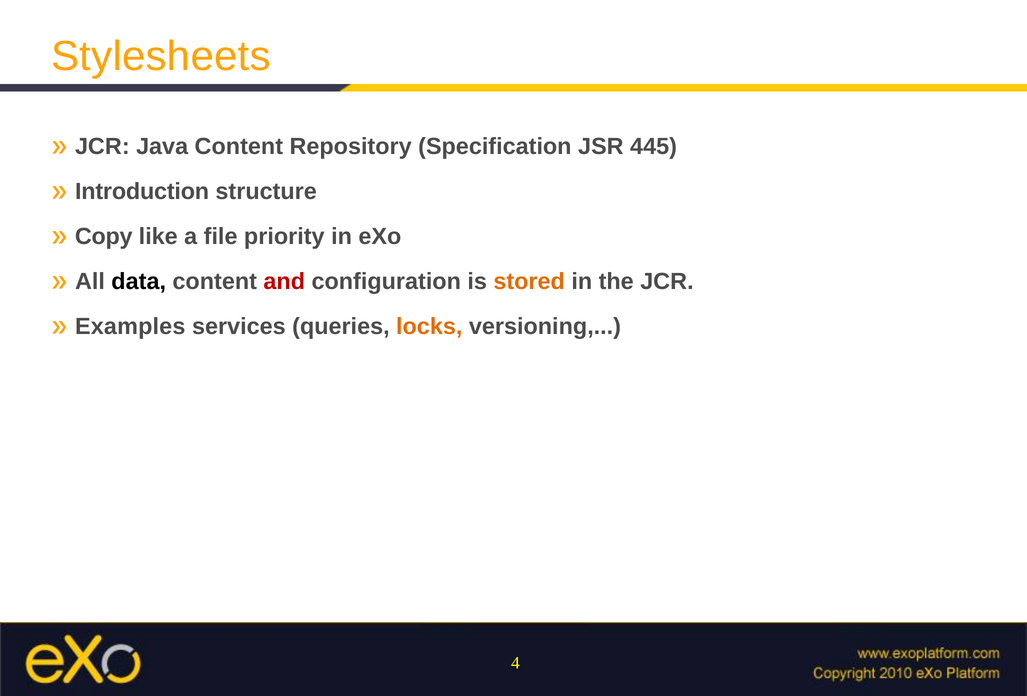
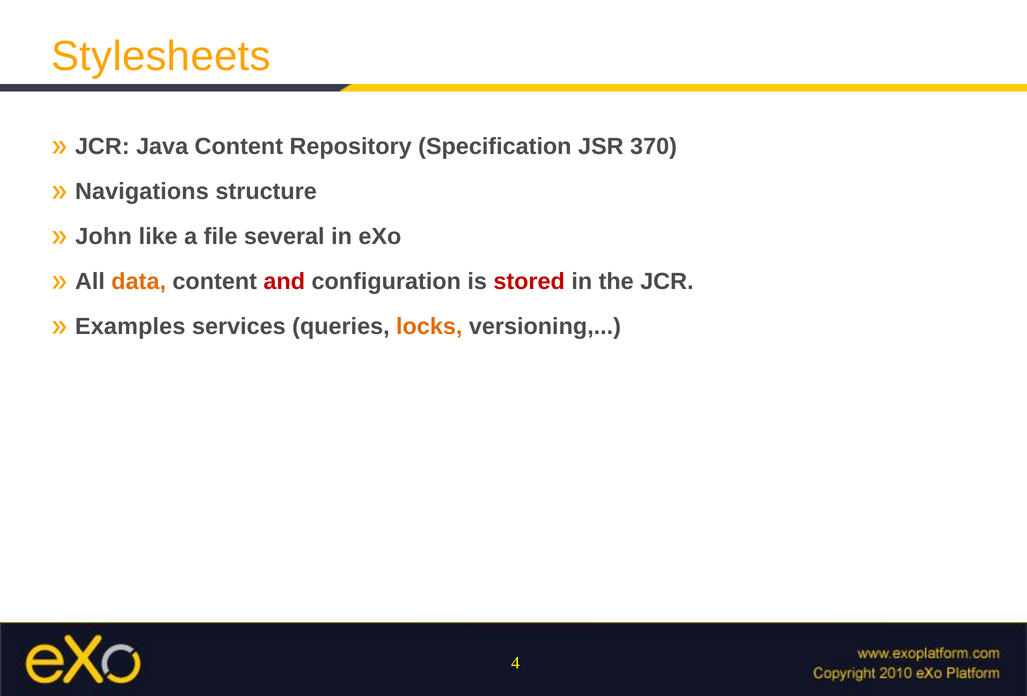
445: 445 -> 370 (654, 146)
Introduction: Introduction -> Navigations (142, 191)
Copy: Copy -> John (104, 236)
priority: priority -> several (284, 236)
data colour: black -> orange (139, 281)
stored colour: orange -> red (529, 281)
